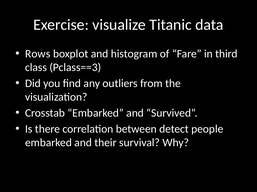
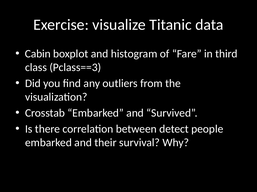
Rows: Rows -> Cabin (38, 54)
